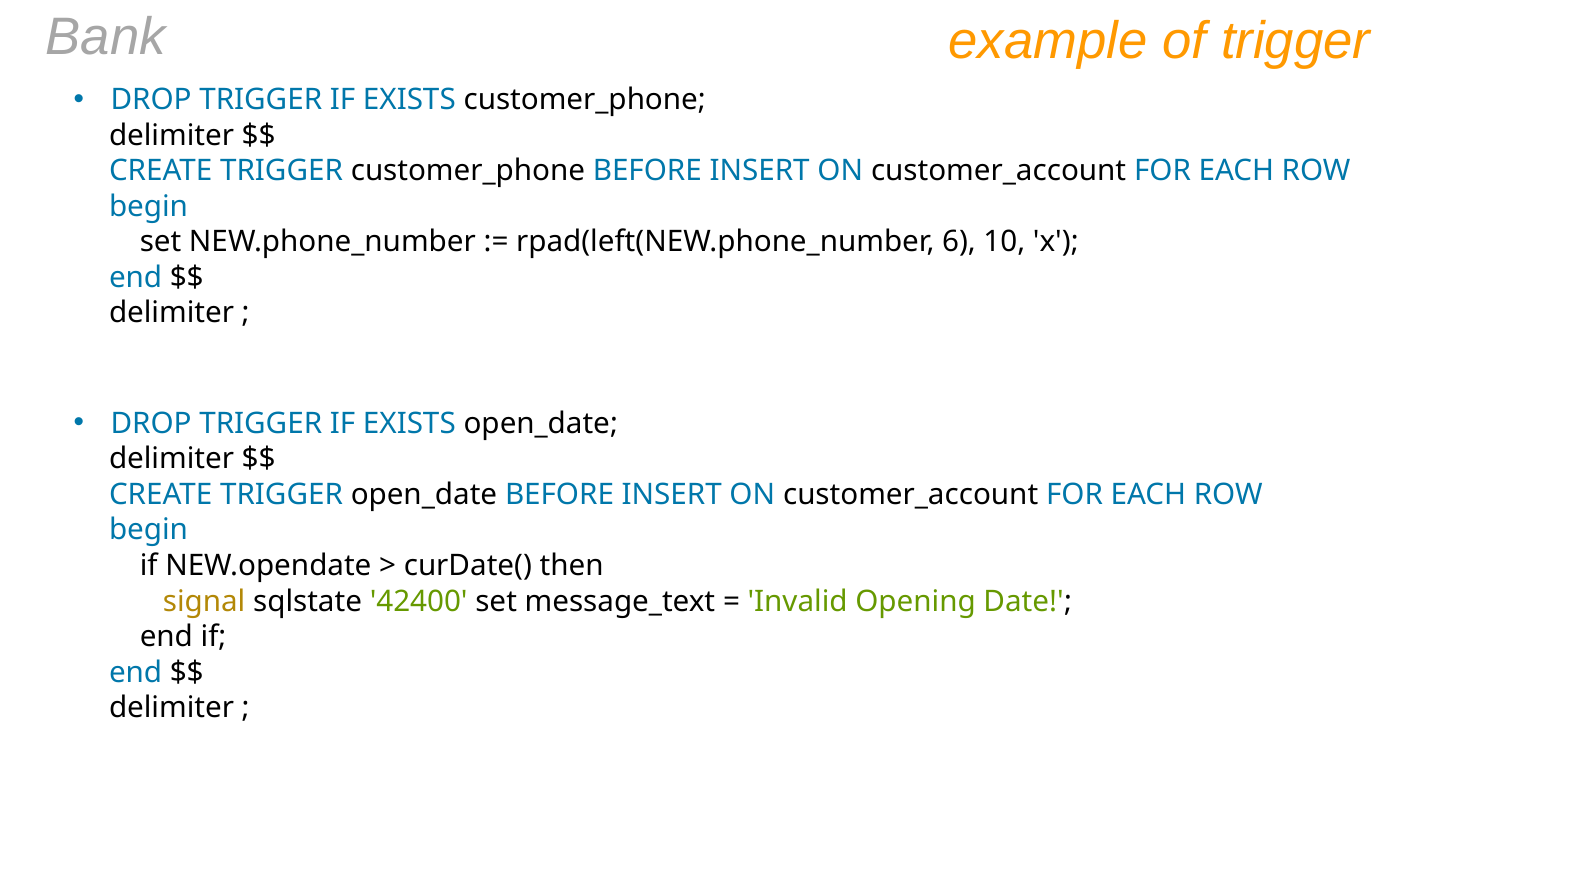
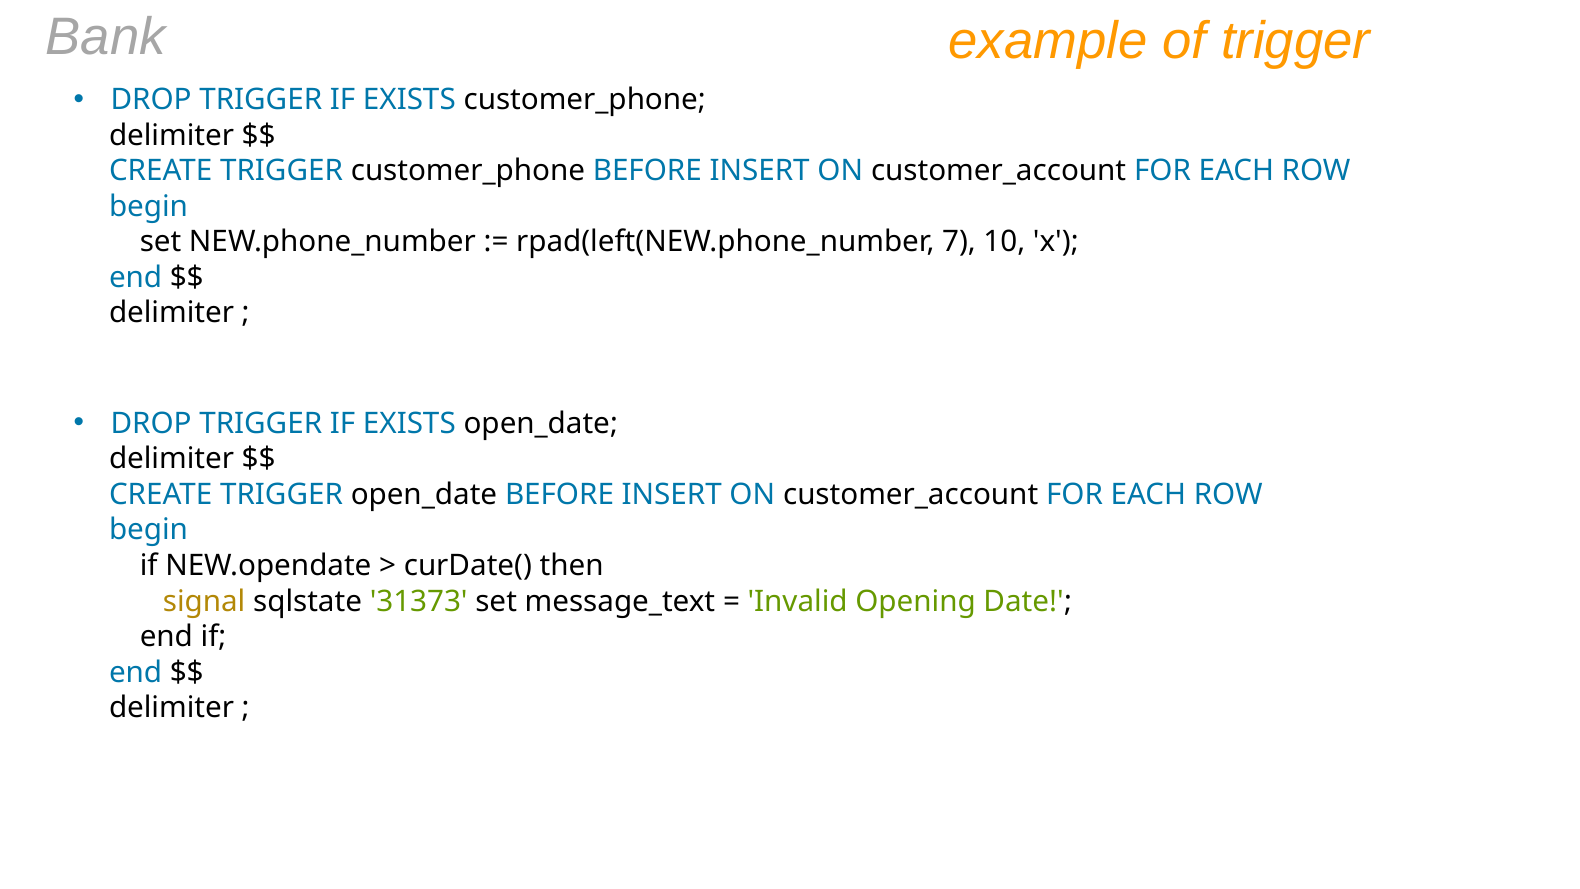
6: 6 -> 7 (959, 242)
42400: 42400 -> 31373 (419, 601)
